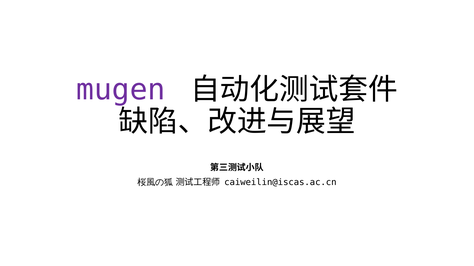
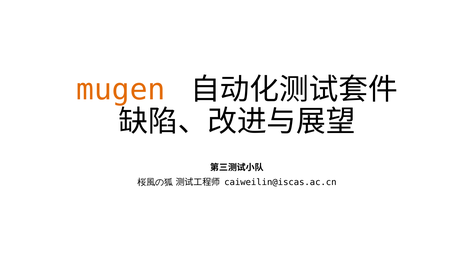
mugen colour: purple -> orange (121, 90)
